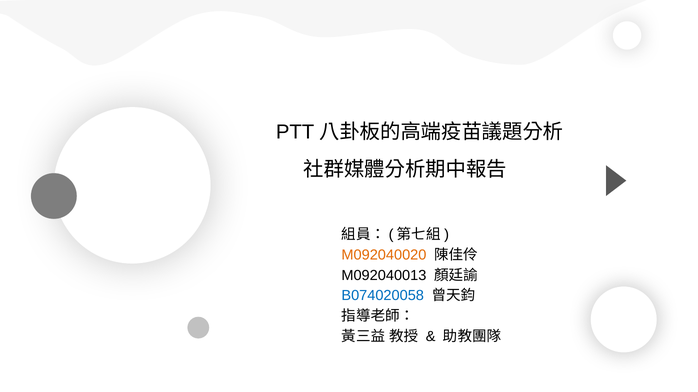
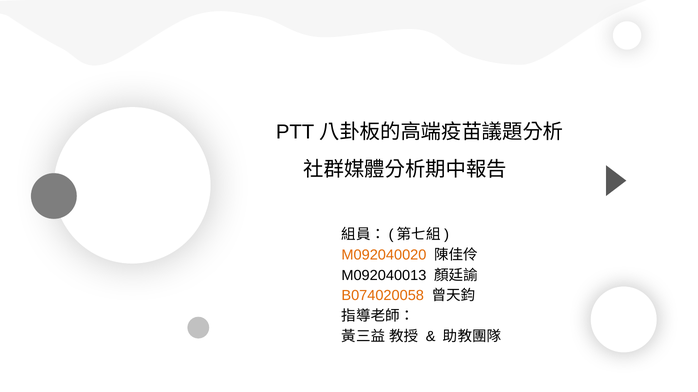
B074020058 colour: blue -> orange (383, 296)
